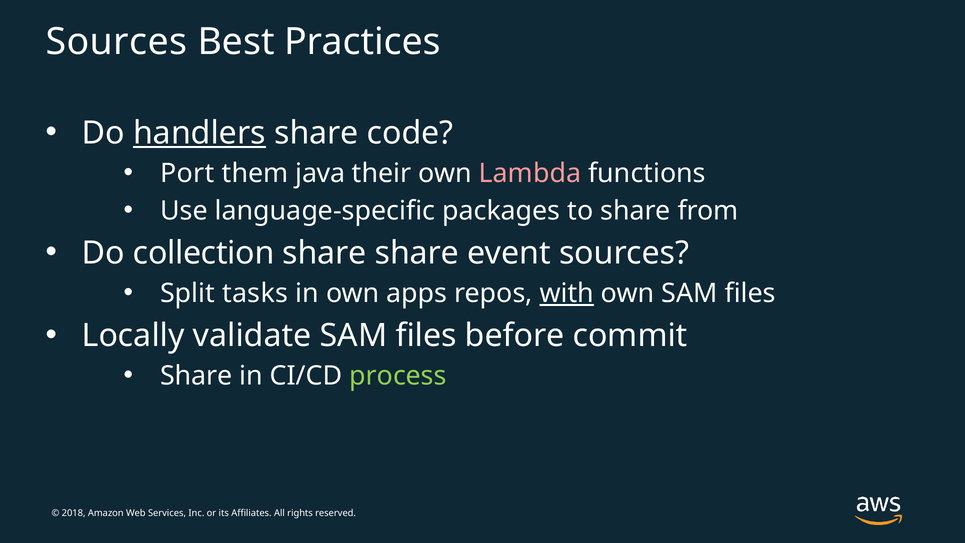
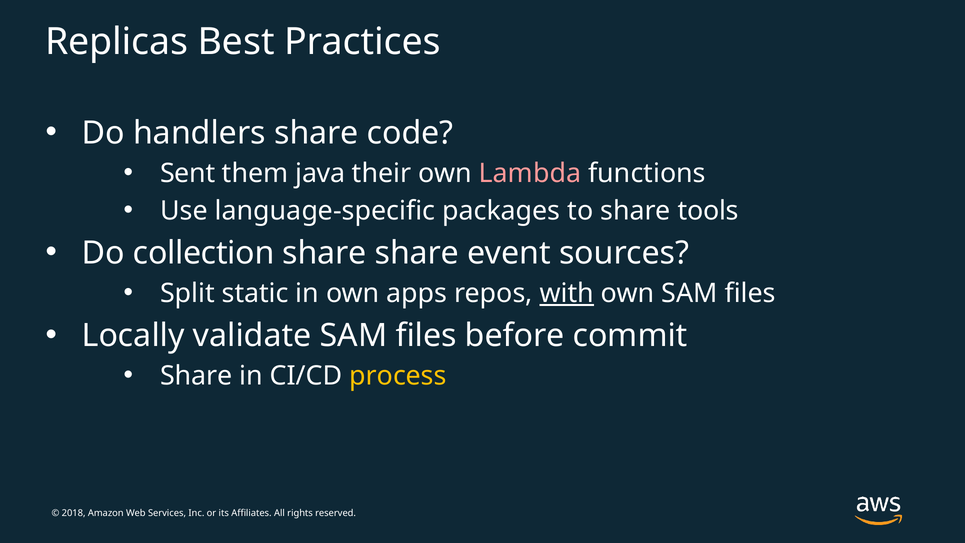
Sources: Sources -> Replicas (117, 42)
handlers underline: present -> none (199, 133)
Port: Port -> Sent (188, 173)
from: from -> tools (708, 211)
tasks: tasks -> static (255, 293)
process colour: light green -> yellow (398, 376)
